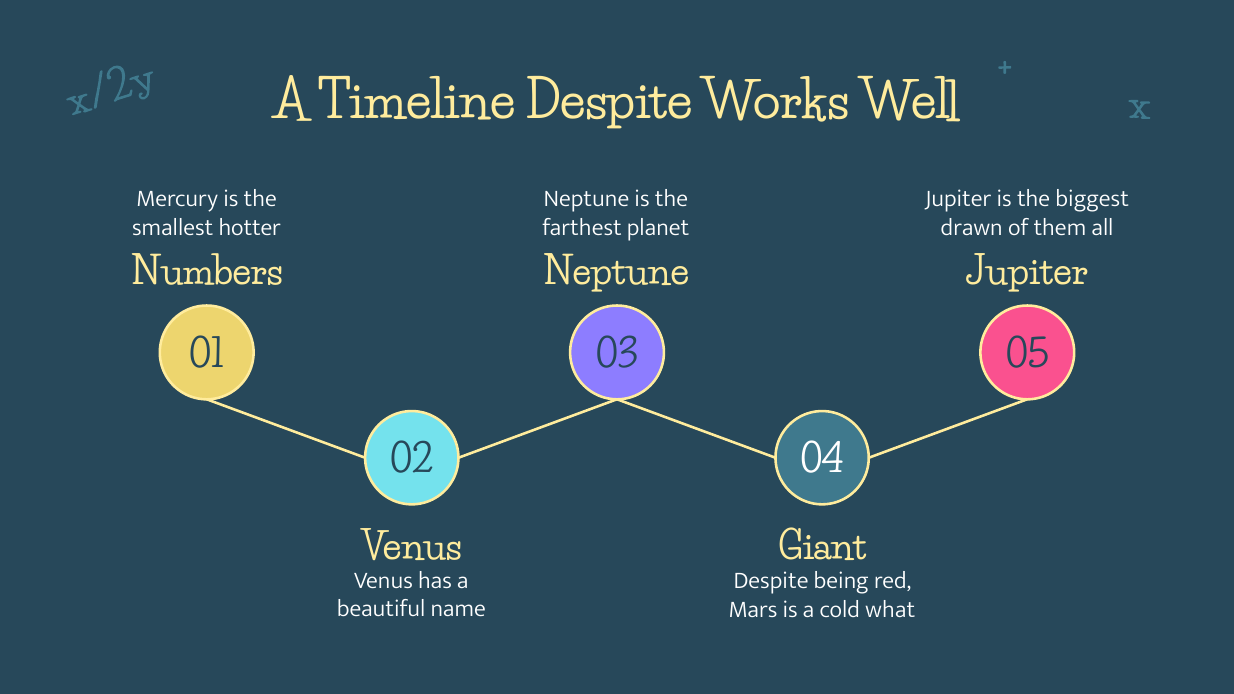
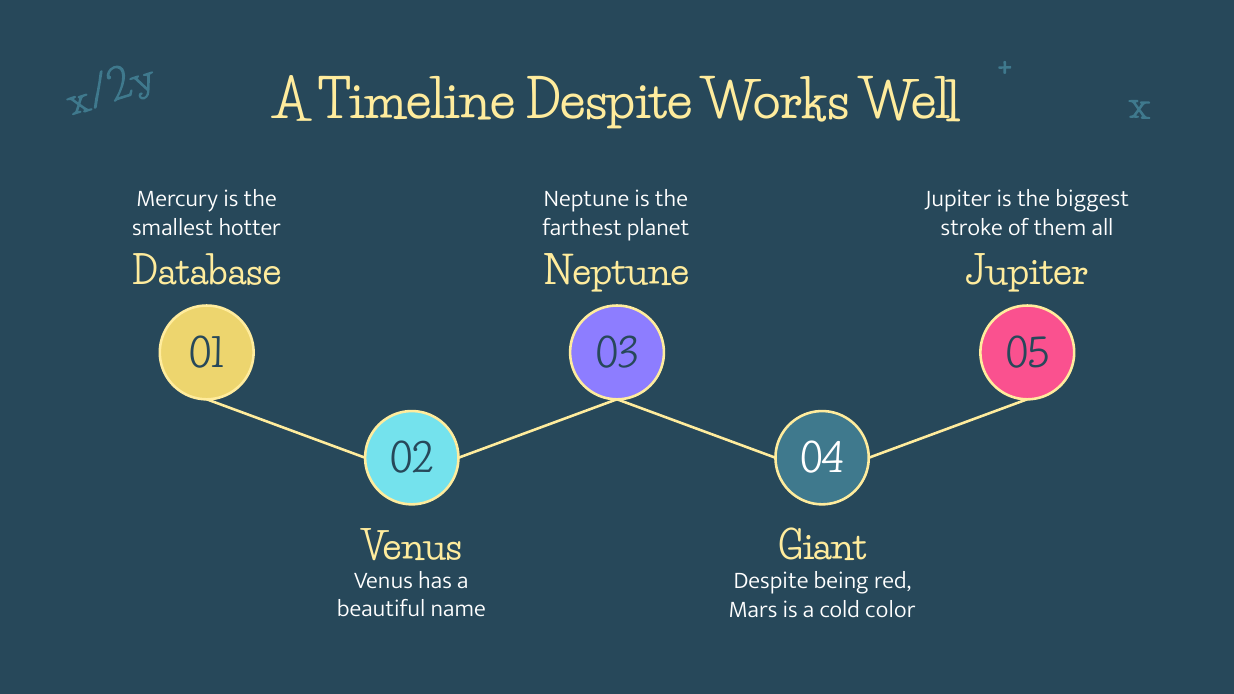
drawn: drawn -> stroke (972, 227)
Numbers: Numbers -> Database (206, 272)
what: what -> color (890, 609)
